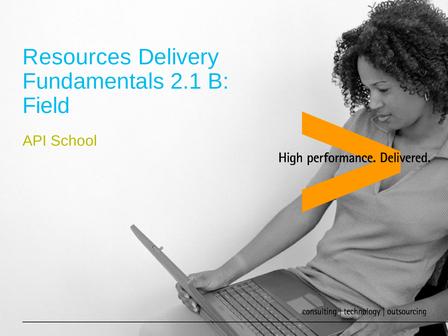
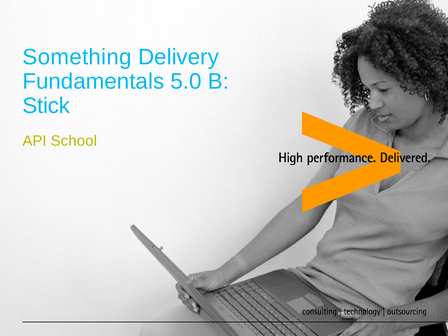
Resources: Resources -> Something (77, 57)
2.1: 2.1 -> 5.0 (186, 81)
Field: Field -> Stick (46, 106)
